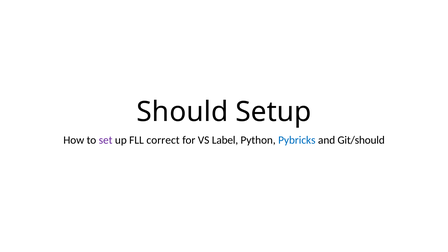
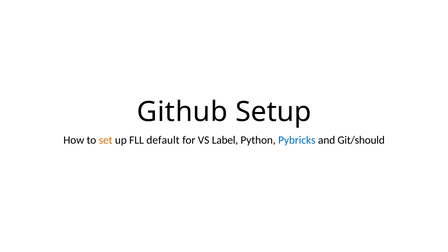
Should: Should -> Github (182, 112)
set colour: purple -> orange (106, 140)
correct: correct -> default (163, 140)
